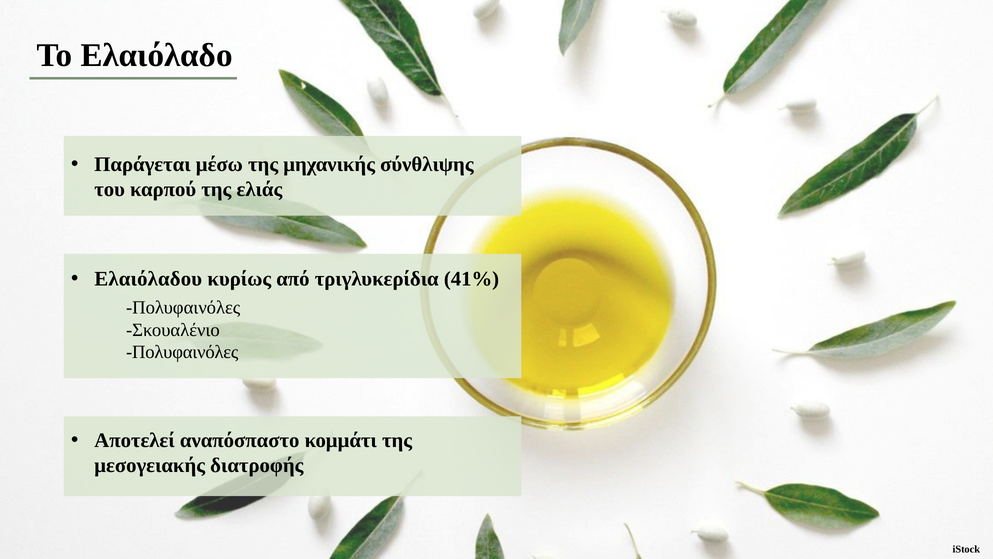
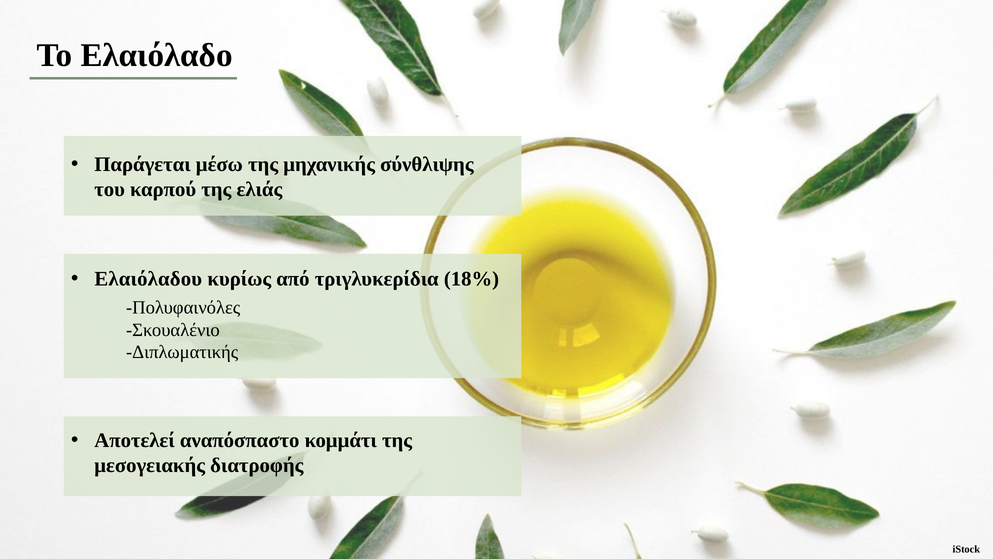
41%: 41% -> 18% (472, 279)
Πολυφαινόλες: Πολυφαινόλες -> Διπλωματικής (182, 352)
